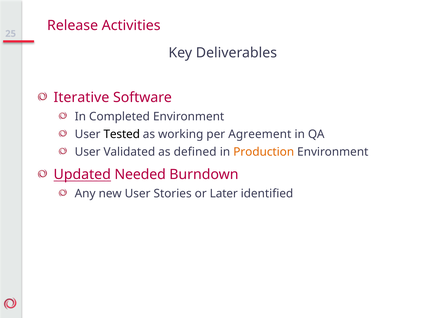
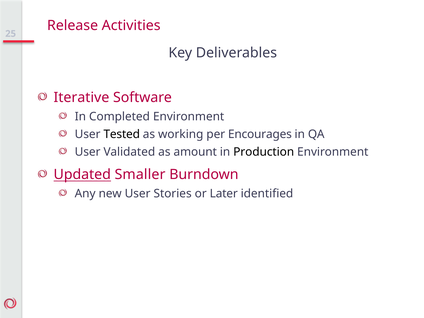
Agreement: Agreement -> Encourages (260, 134)
defined: defined -> amount (195, 152)
Production colour: orange -> black (264, 152)
Needed: Needed -> Smaller (140, 175)
